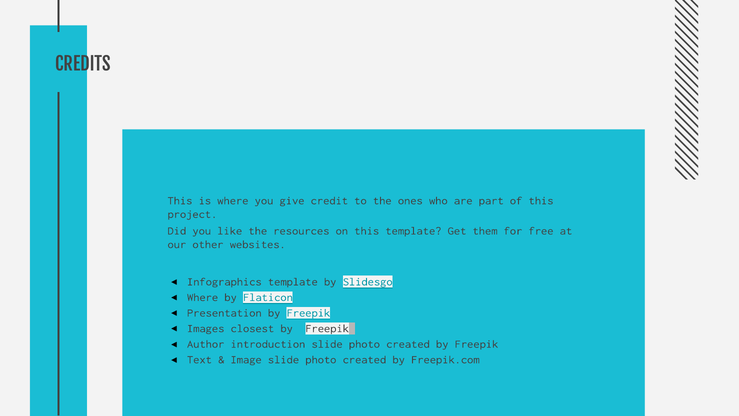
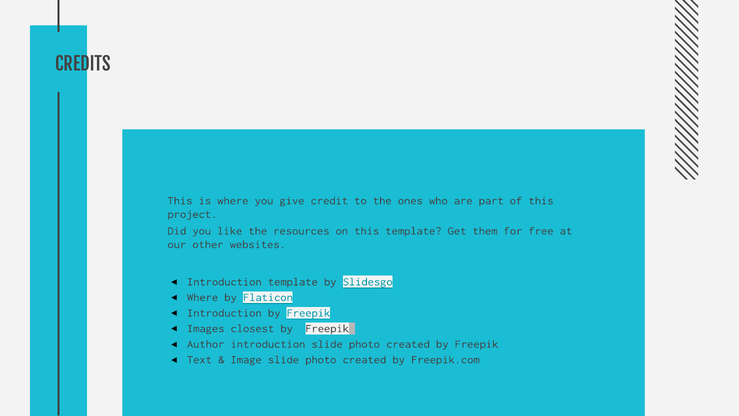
Infographics: Infographics -> Introduction (224, 281)
Presentation: Presentation -> Introduction (224, 313)
